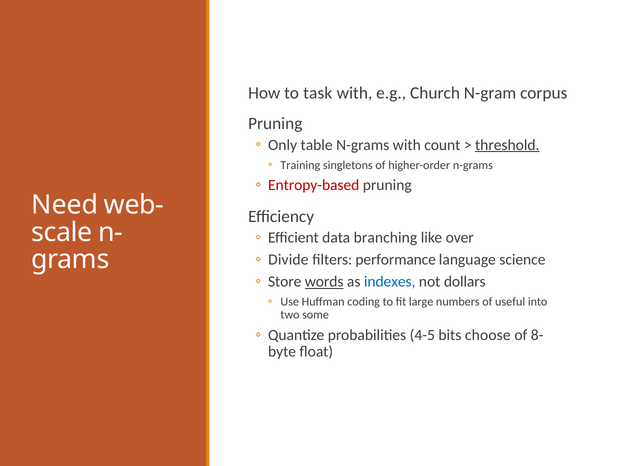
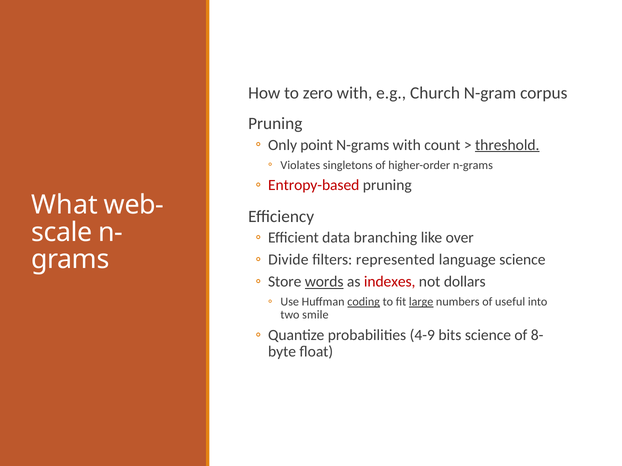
task: task -> zero (318, 93)
table: table -> point (317, 145)
Training: Training -> Violates (300, 165)
Need: Need -> What (65, 205)
performance: performance -> represented (395, 260)
indexes colour: blue -> red (390, 282)
coding underline: none -> present (364, 302)
large underline: none -> present (421, 302)
some: some -> smile (315, 315)
4-5: 4-5 -> 4-9 (422, 335)
bits choose: choose -> science (488, 335)
